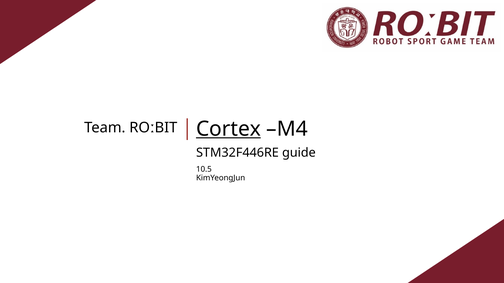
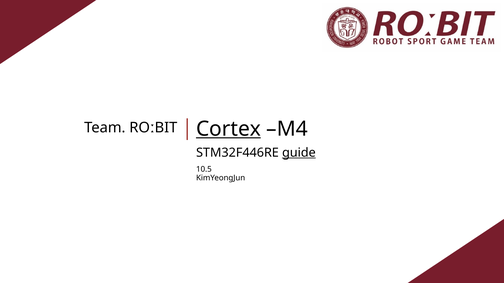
guide underline: none -> present (299, 153)
